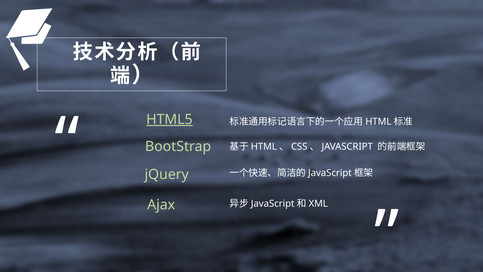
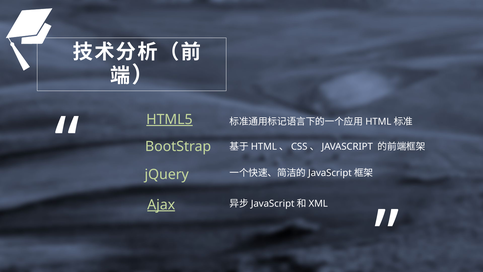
Ajax underline: none -> present (161, 205)
